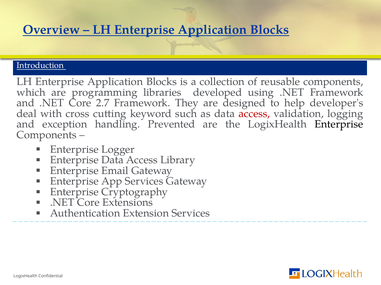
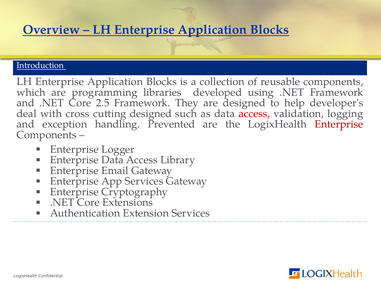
2.7: 2.7 -> 2.5 (103, 103)
cutting keyword: keyword -> designed (151, 114)
Enterprise colour: black -> red (339, 125)
